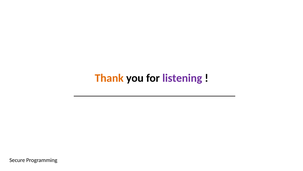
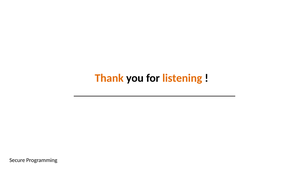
listening colour: purple -> orange (182, 78)
